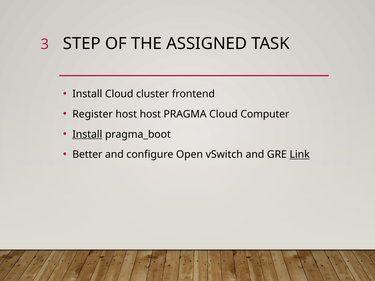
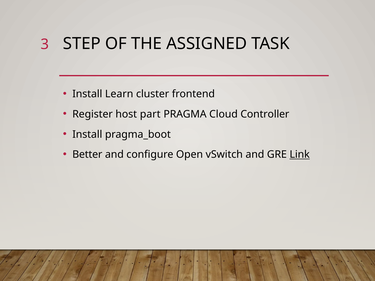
Install Cloud: Cloud -> Learn (119, 94)
host host: host -> part (150, 114)
Computer: Computer -> Controller (265, 114)
Install underline: present -> none (87, 134)
